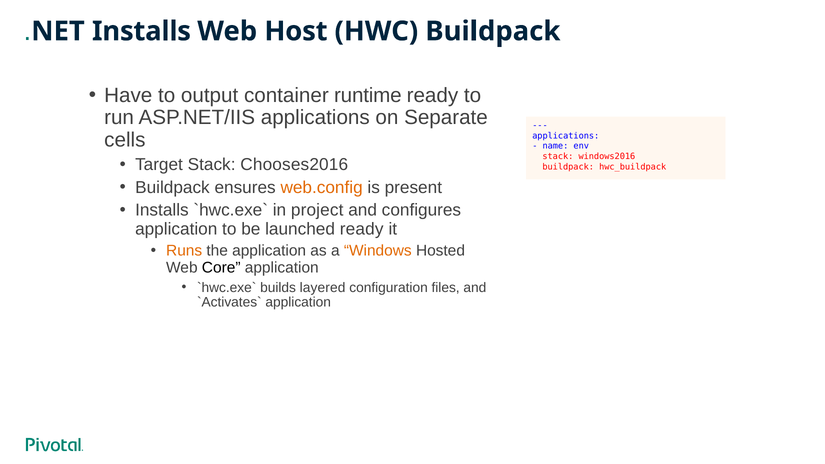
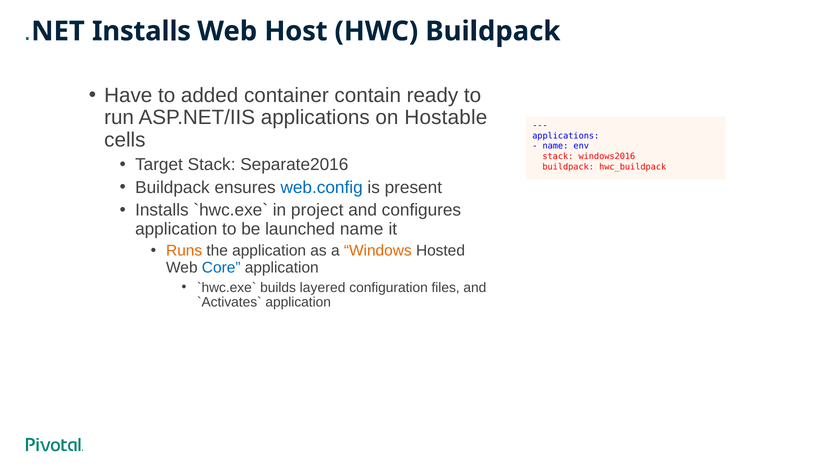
output: output -> added (210, 95)
runtime: runtime -> contain (368, 95)
Separate: Separate -> Hostable (446, 118)
Chooses2016: Chooses2016 -> Separate2016 (294, 165)
web.config colour: orange -> blue (322, 187)
launched ready: ready -> name (362, 229)
Core colour: black -> blue (221, 268)
